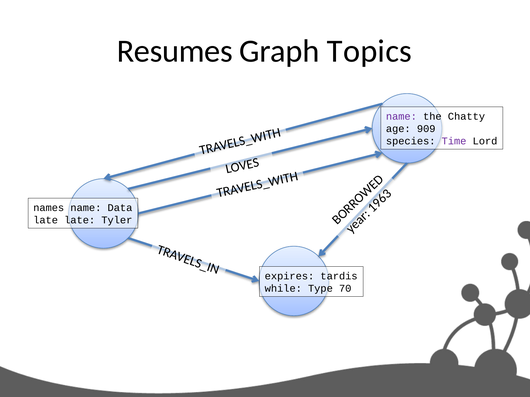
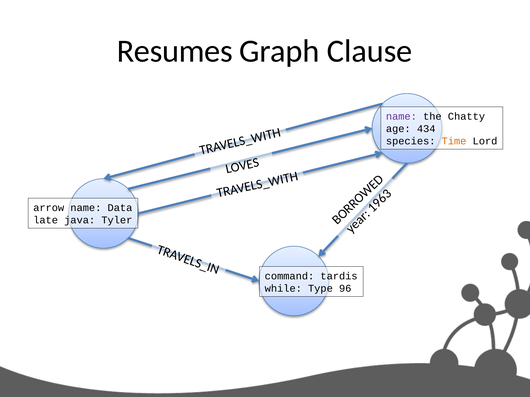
Topics: Topics -> Clause (370, 51)
909: 909 -> 434 (426, 129)
Time colour: purple -> orange (454, 141)
names: names -> arrow (49, 208)
late late: late -> java (80, 220)
expires: expires -> command (289, 276)
70: 70 -> 96 (345, 289)
